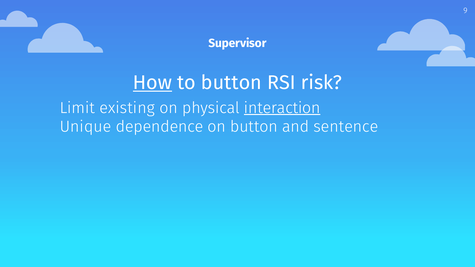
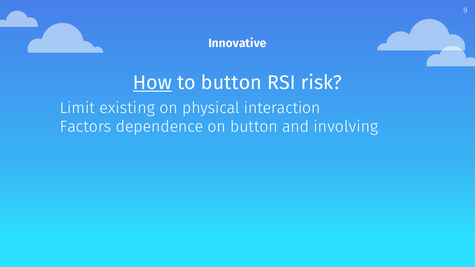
Supervisor: Supervisor -> Innovative (237, 43)
interaction underline: present -> none (282, 108)
Unique: Unique -> Factors (86, 127)
sentence: sentence -> involving (346, 127)
